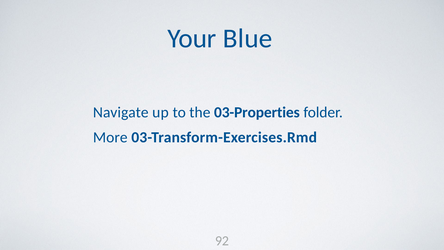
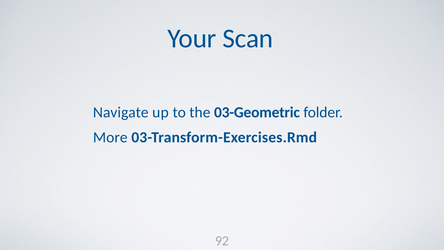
Blue: Blue -> Scan (248, 38)
03-Properties: 03-Properties -> 03-Geometric (257, 112)
